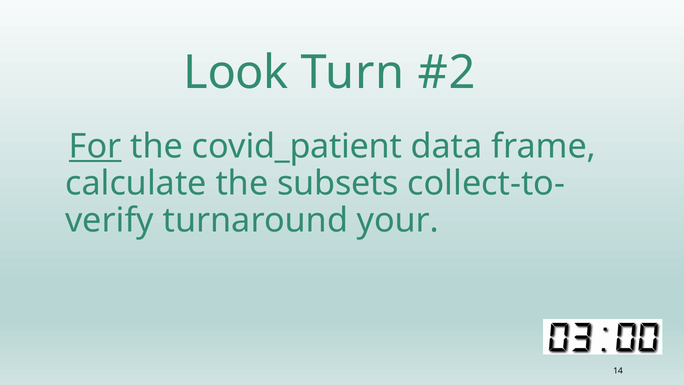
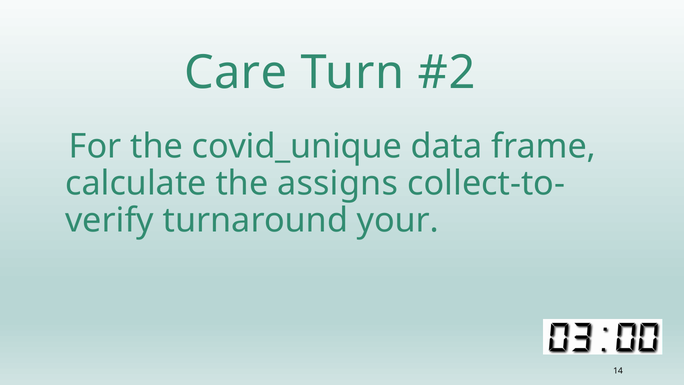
Look: Look -> Care (236, 73)
For underline: present -> none (95, 146)
covid_patient: covid_patient -> covid_unique (297, 146)
subsets: subsets -> assigns (338, 183)
